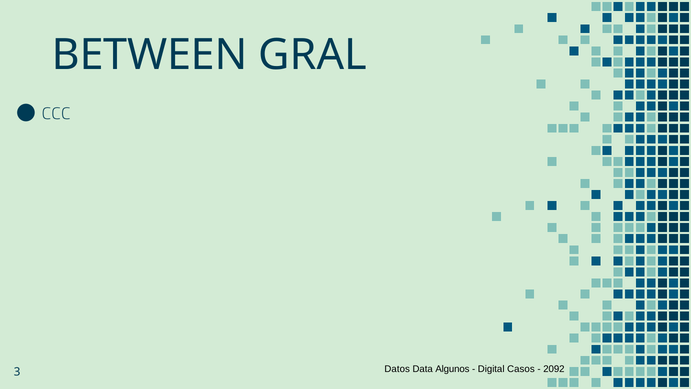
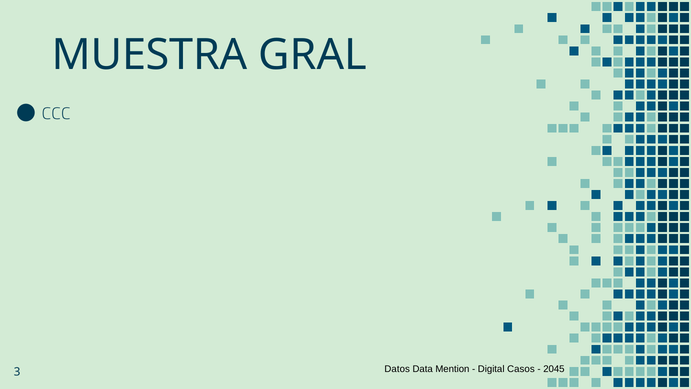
BETWEEN: BETWEEN -> MUESTRA (150, 55)
Algunos: Algunos -> Mention (452, 369)
2092: 2092 -> 2045 (554, 369)
